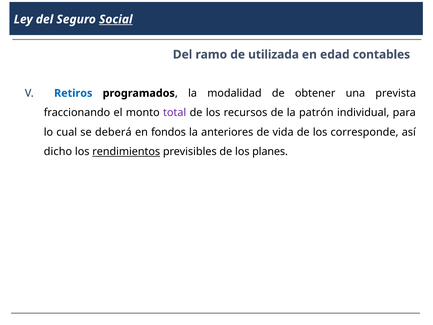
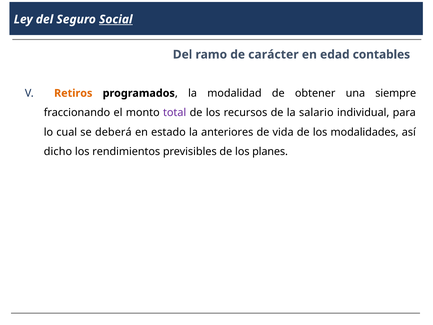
utilizada: utilizada -> carácter (273, 54)
Retiros colour: blue -> orange (73, 93)
prevista: prevista -> siempre (396, 93)
patrón: patrón -> salario (316, 113)
fondos: fondos -> estado (168, 132)
corresponde: corresponde -> modalidades (365, 132)
rendimientos underline: present -> none (126, 152)
